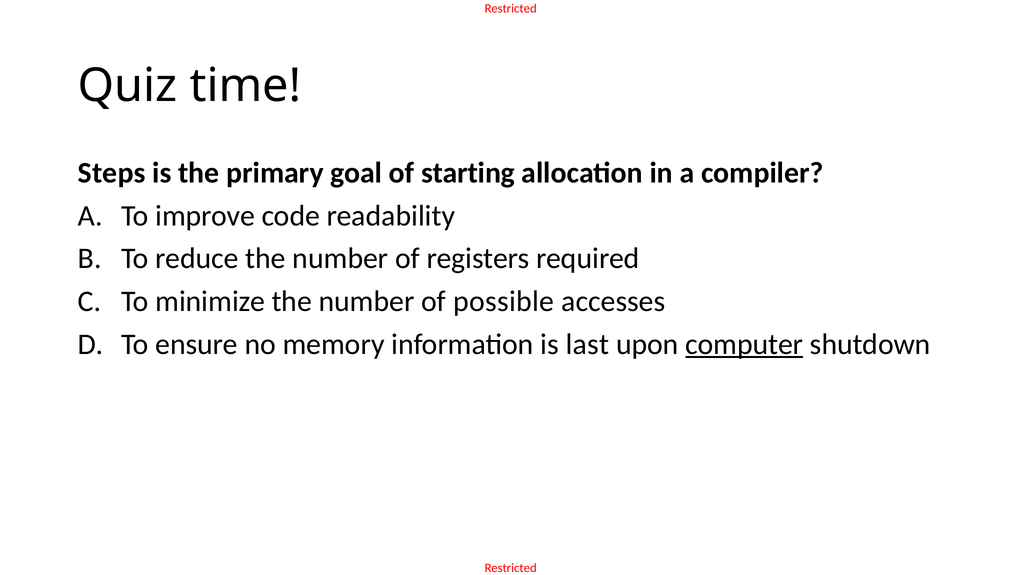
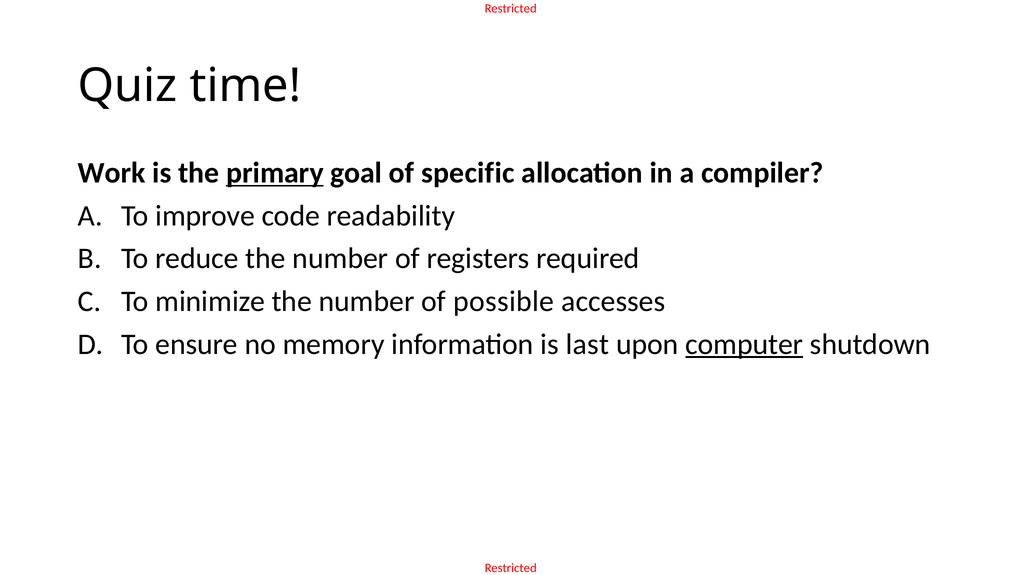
Steps: Steps -> Work (112, 173)
primary underline: none -> present (275, 173)
starting: starting -> specific (468, 173)
